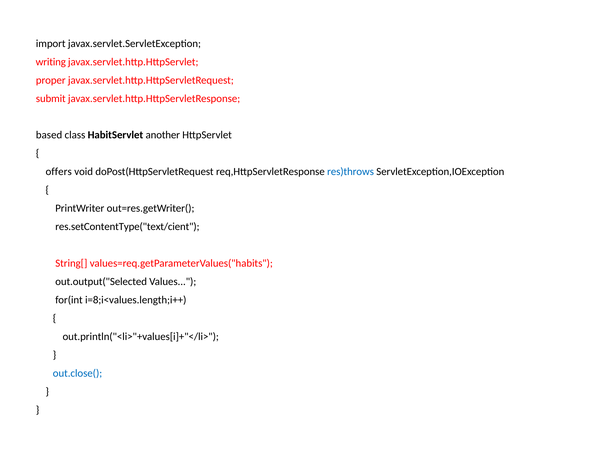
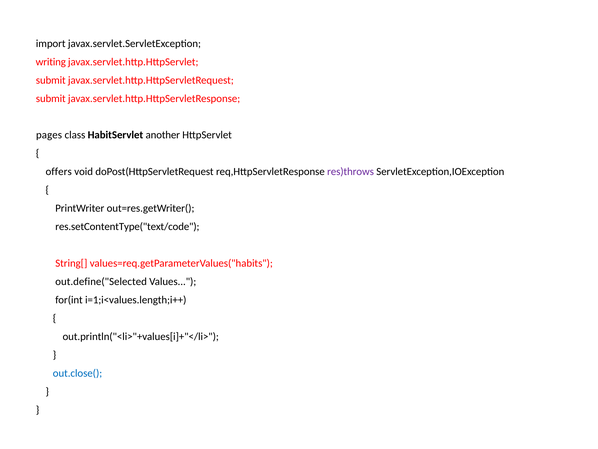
proper: proper -> submit (51, 80)
based: based -> pages (49, 135)
res)throws colour: blue -> purple (351, 172)
res.setContentType("text/cient: res.setContentType("text/cient -> res.setContentType("text/code (127, 226)
out.output("Selected: out.output("Selected -> out.define("Selected (101, 281)
i=8;i<values.length;i++: i=8;i<values.length;i++ -> i=1;i<values.length;i++ (136, 300)
